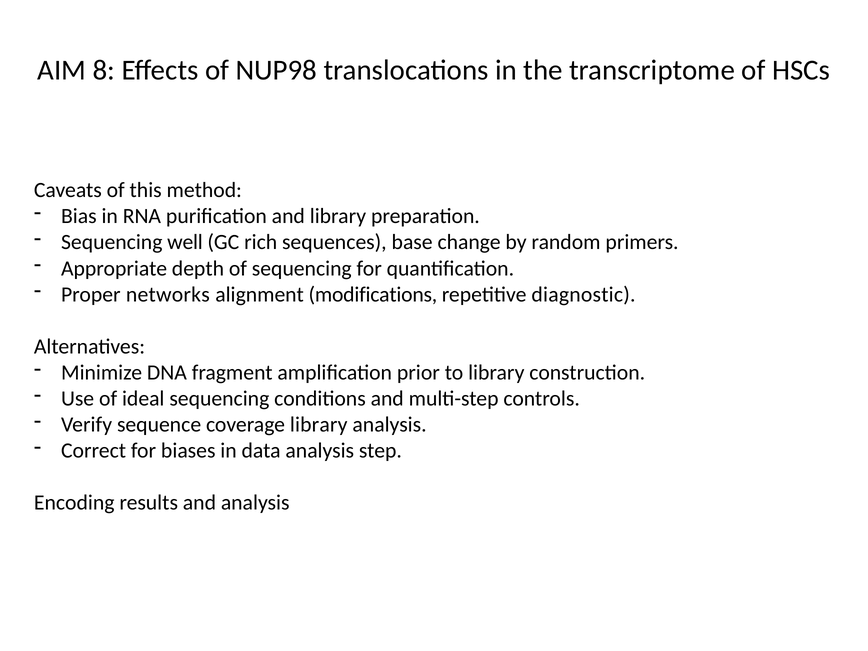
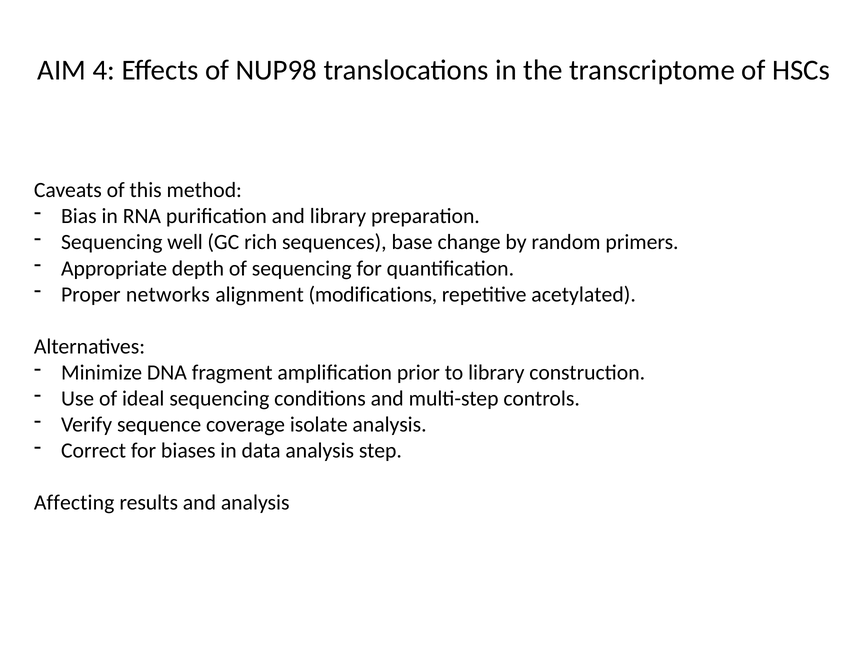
8: 8 -> 4 (104, 70)
diagnostic: diagnostic -> acetylated (584, 294)
coverage library: library -> isolate (319, 425)
Encoding: Encoding -> Affecting (74, 503)
